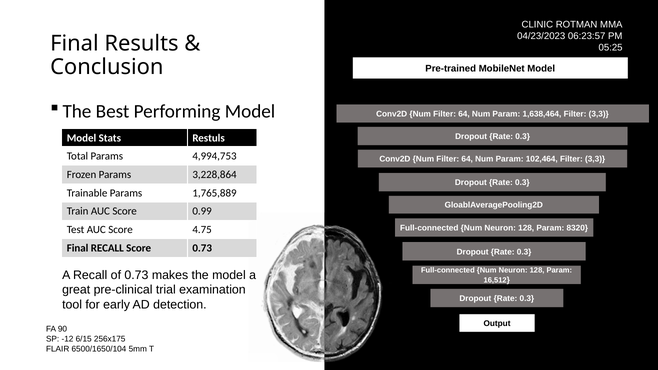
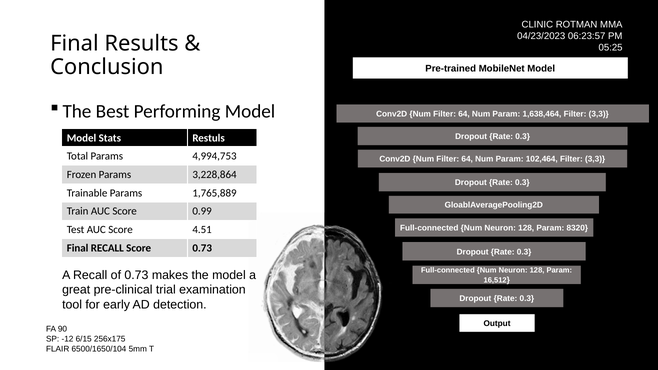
4.75: 4.75 -> 4.51 (202, 230)
